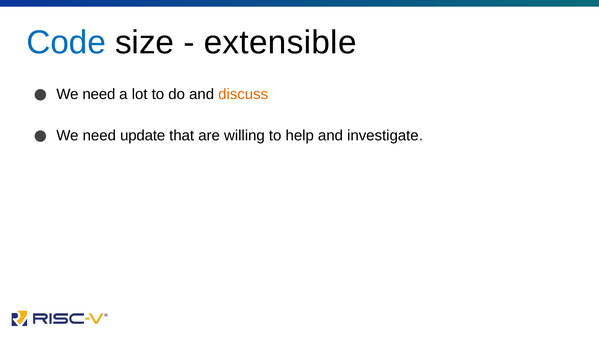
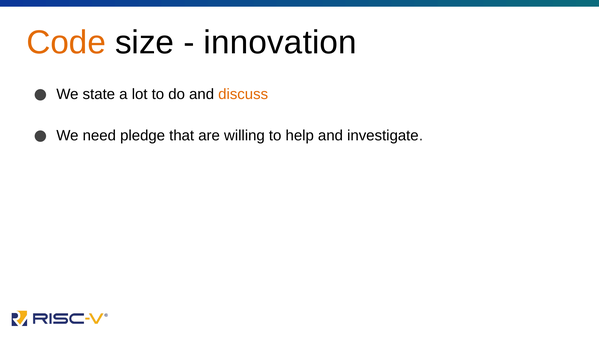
Code colour: blue -> orange (66, 42)
extensible: extensible -> innovation (280, 42)
need: need -> state (99, 94)
update: update -> pledge (143, 136)
